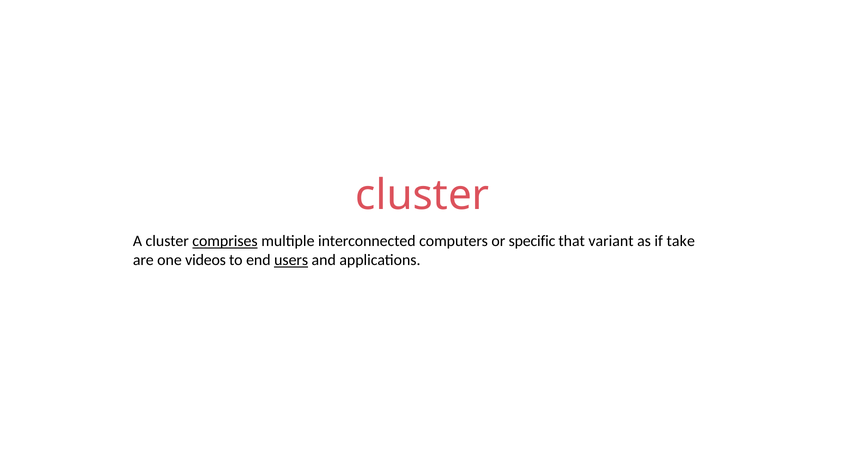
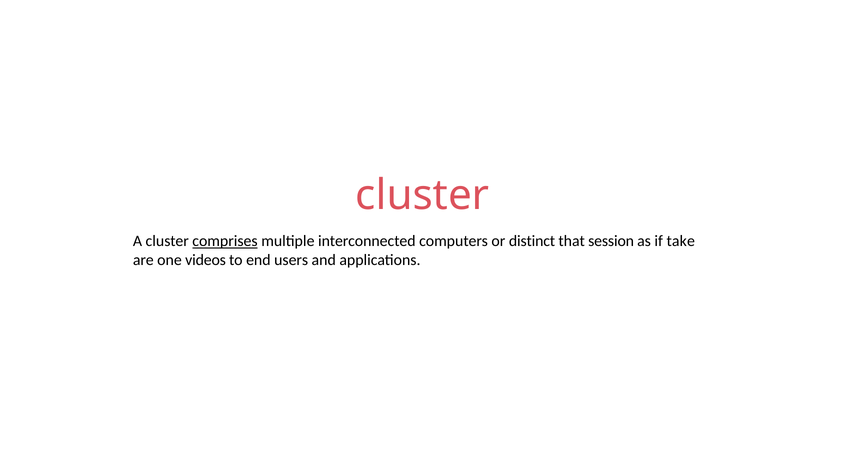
specific: specific -> distinct (532, 241)
variant: variant -> session (611, 241)
users underline: present -> none (291, 260)
